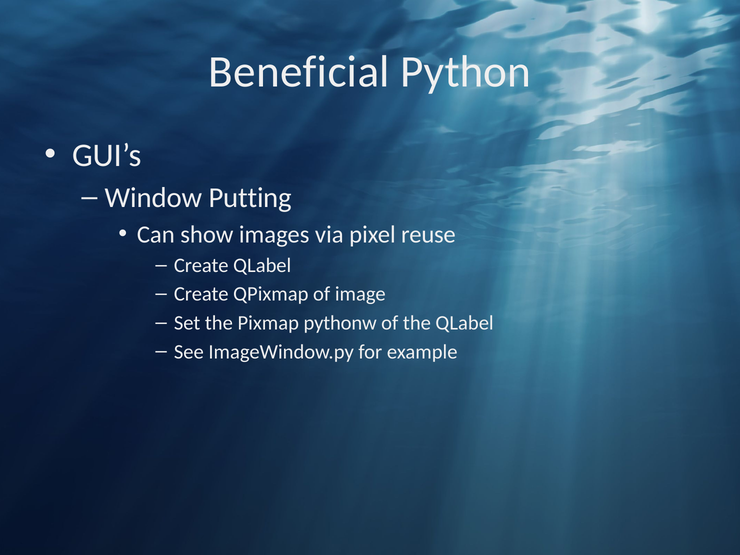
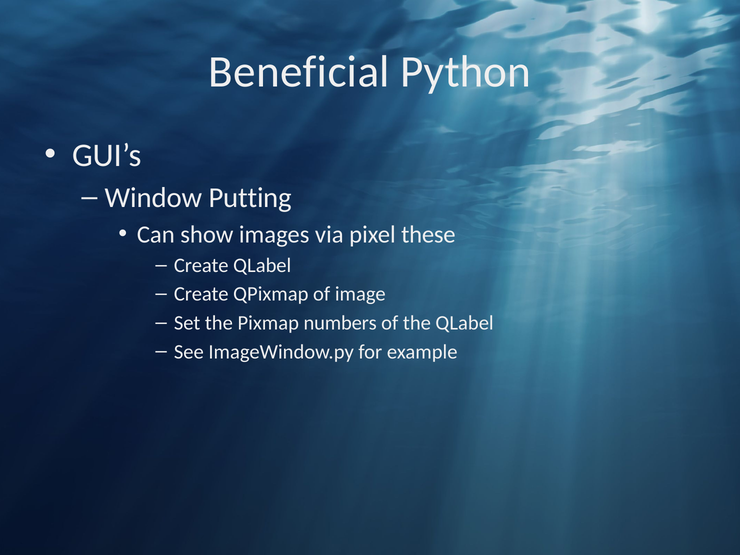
reuse: reuse -> these (428, 234)
pythonw: pythonw -> numbers (340, 323)
